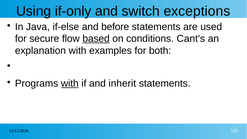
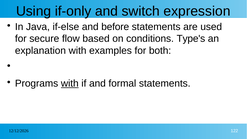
exceptions: exceptions -> expression (197, 11)
based underline: present -> none (96, 39)
Cant's: Cant's -> Type's (191, 39)
inherit: inherit -> formal (122, 83)
